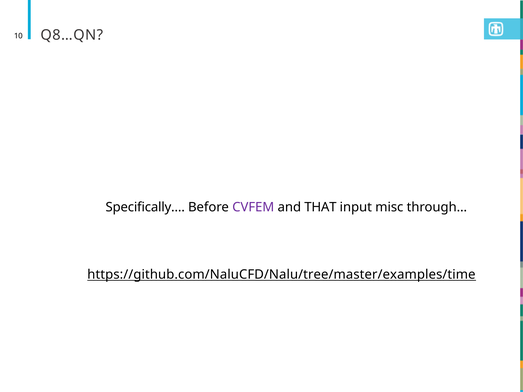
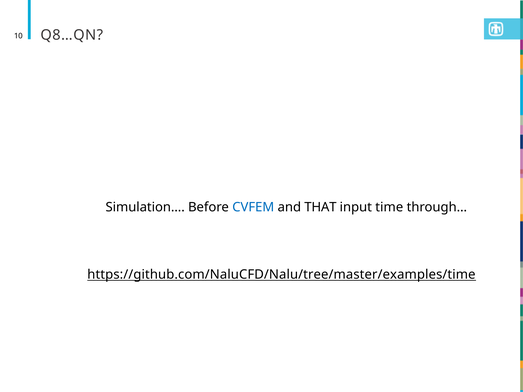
Specifically…: Specifically… -> Simulation… (145, 207)
CVFEM colour: purple -> blue (253, 207)
misc: misc -> time (389, 207)
